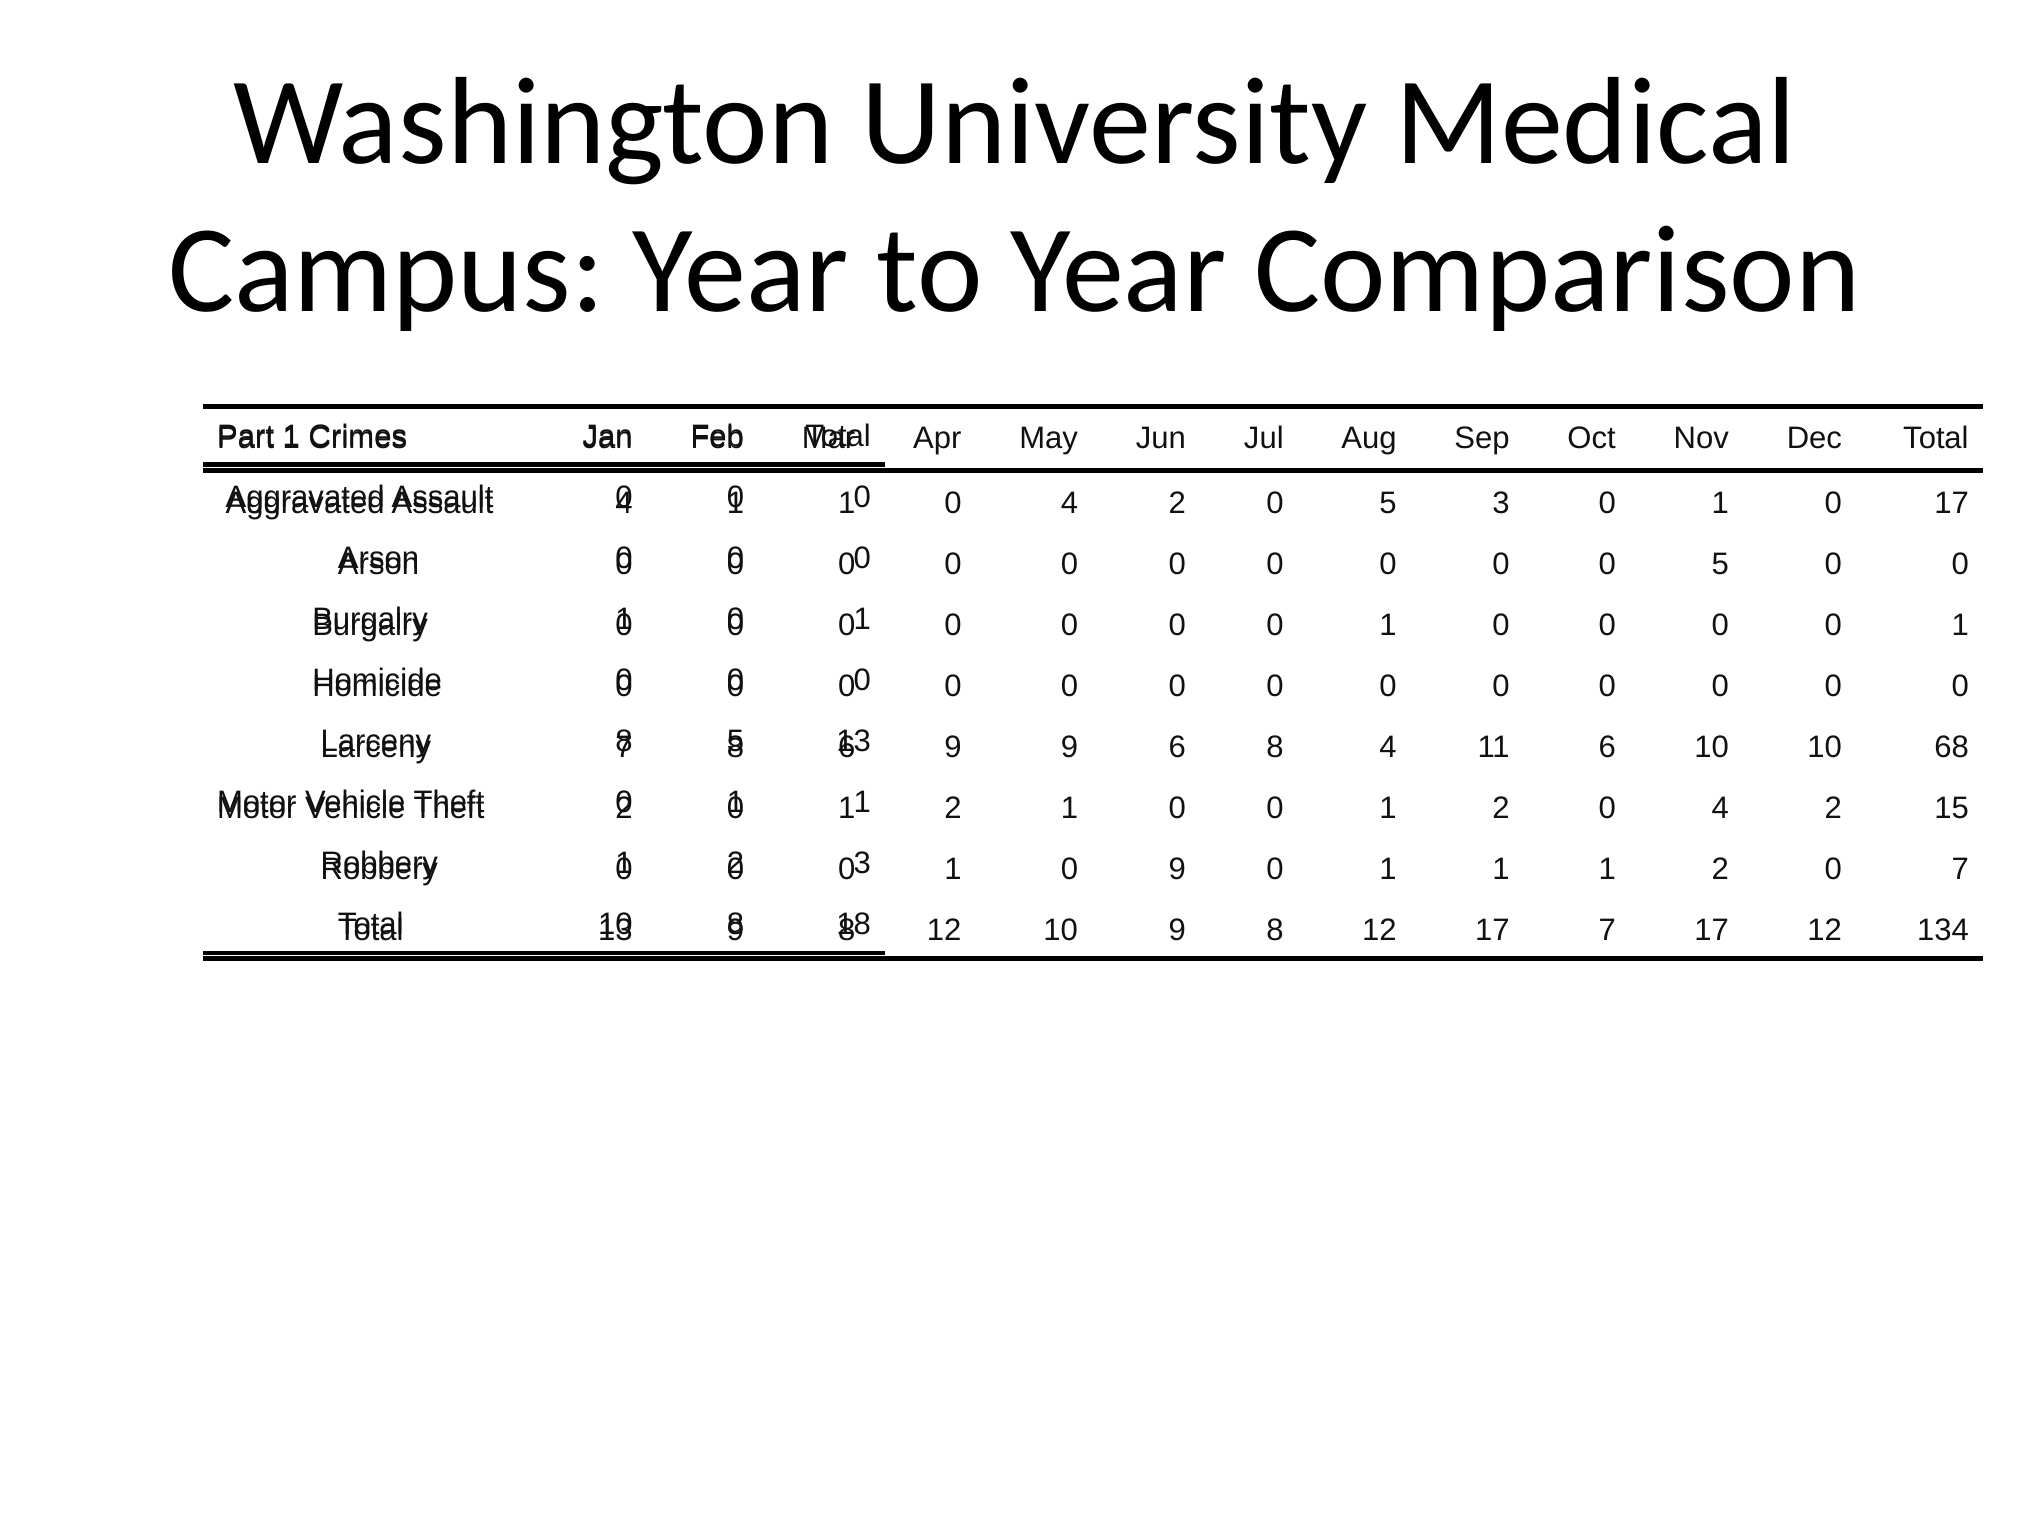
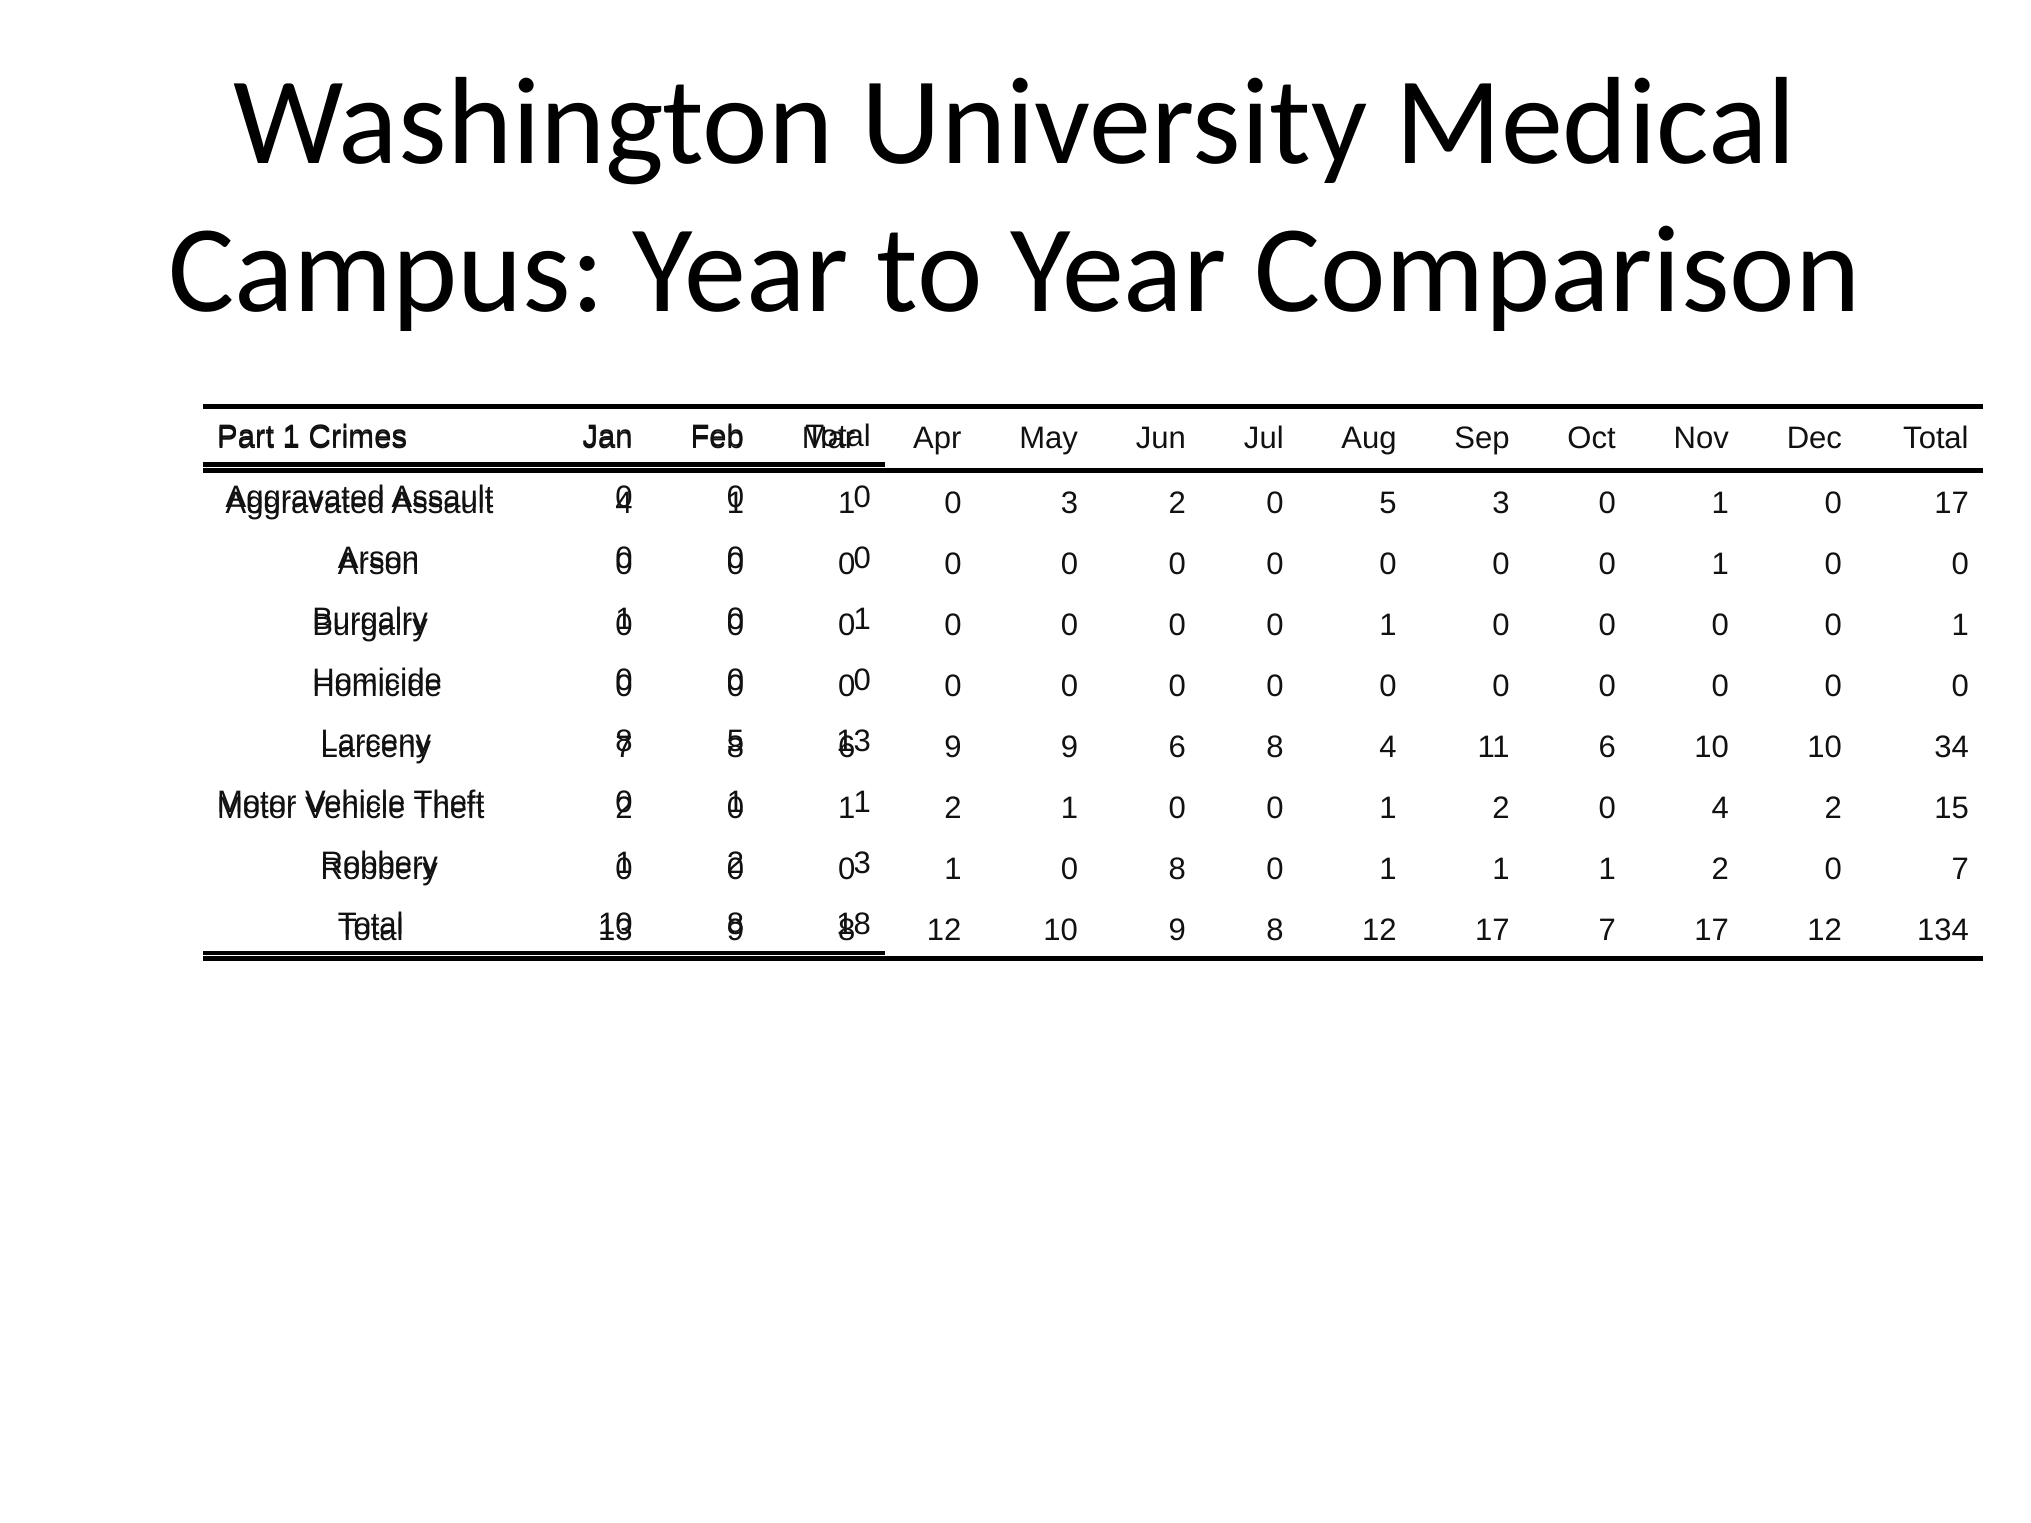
1 0 4: 4 -> 3 (1069, 503)
5: 5 -> 1 (1720, 564)
68: 68 -> 34 (1952, 747)
0 9: 9 -> 8 (1177, 869)
